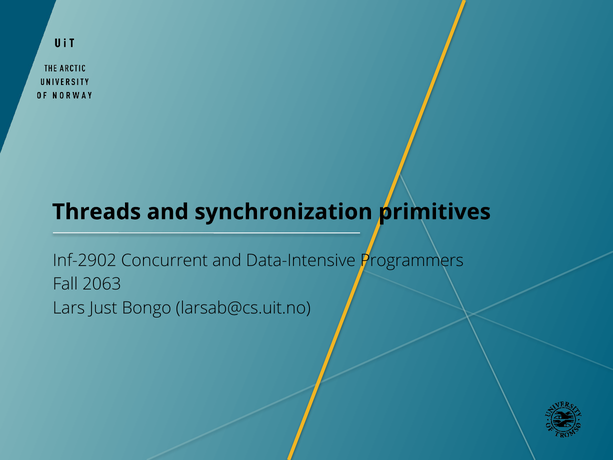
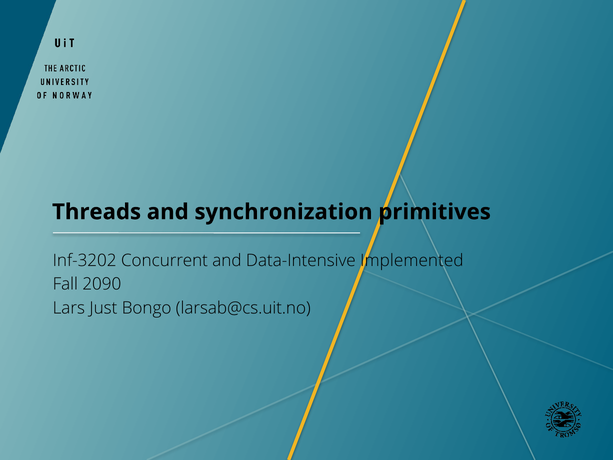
Inf-2902: Inf-2902 -> Inf-3202 (85, 260)
Programmers: Programmers -> Implemented (412, 260)
2063: 2063 -> 2090 (102, 284)
